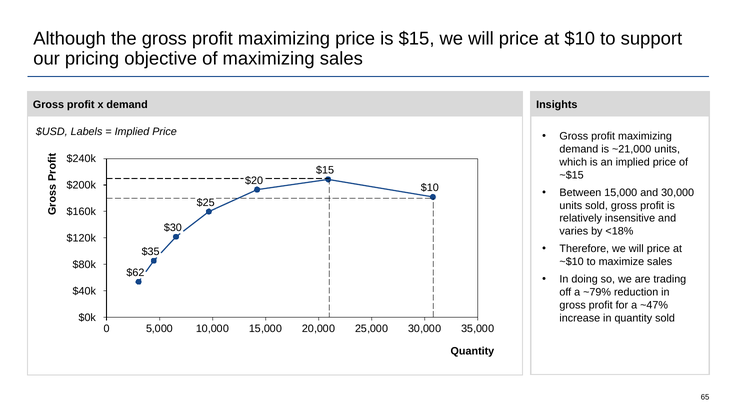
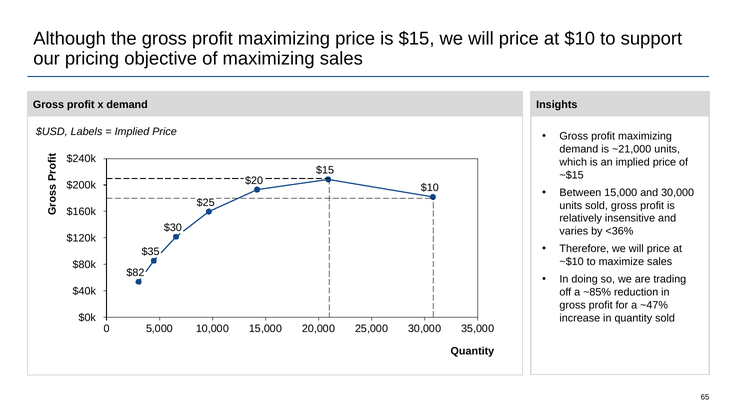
<18%: <18% -> <36% (619, 231)
$62: $62 -> $82 (135, 272)
~79%: ~79% -> ~85% (597, 292)
